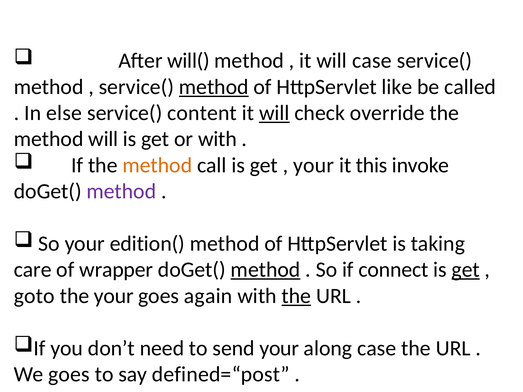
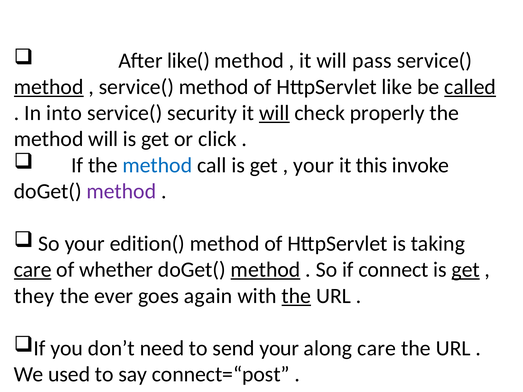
will(: will( -> like( (189, 61)
will case: case -> pass (372, 61)
method underline: none -> present (49, 87)
method underline: present -> none (214, 87)
called underline: none -> present (470, 87)
else: else -> into (64, 113)
content: content -> security (202, 113)
override: override -> properly (387, 113)
or with: with -> click (217, 139)
method colour: orange -> blue (157, 165)
care underline: none -> present (33, 270)
wrapper: wrapper -> whether (116, 270)
goto: goto -> they (34, 296)
the your: your -> ever (114, 296)
along case: case -> care (377, 348)
We goes: goes -> used (69, 375)
defined=“post: defined=“post -> connect=“post (221, 375)
